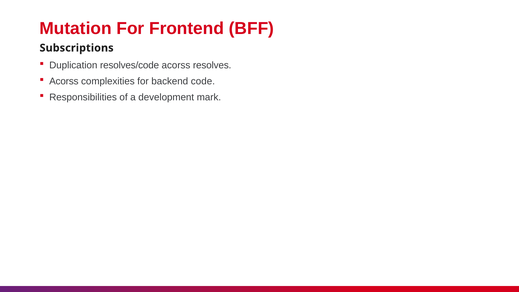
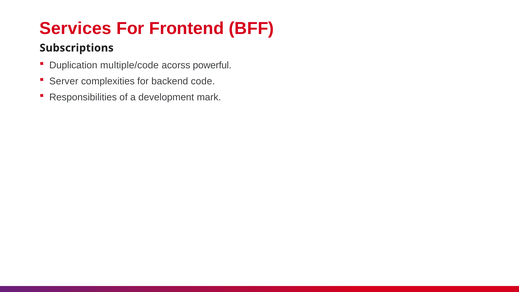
Mutation: Mutation -> Services (76, 28)
resolves/code: resolves/code -> multiple/code (129, 65)
resolves: resolves -> powerful (212, 65)
Acorss: Acorss -> Server (64, 81)
